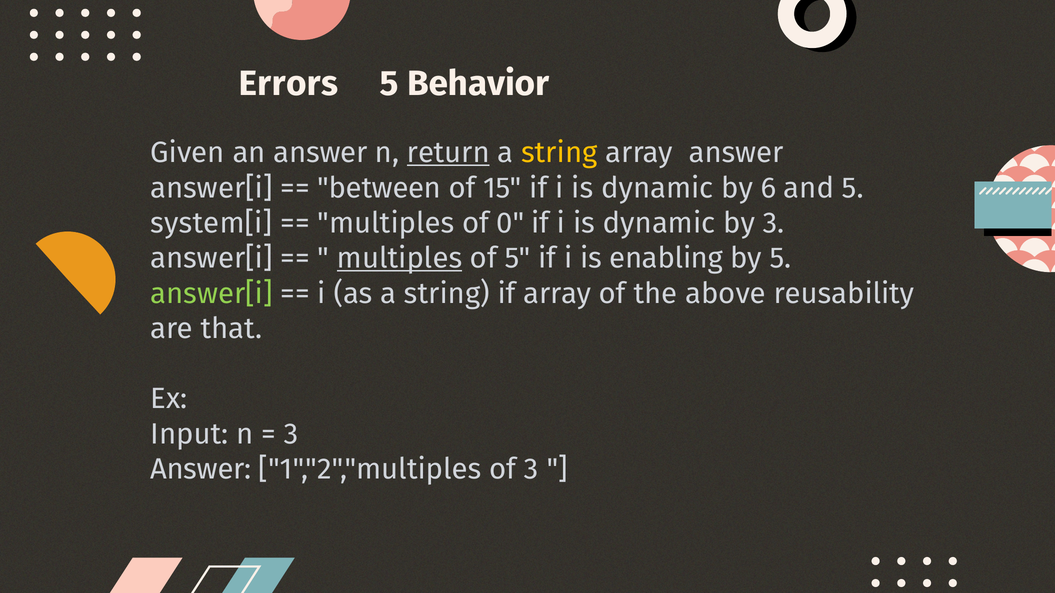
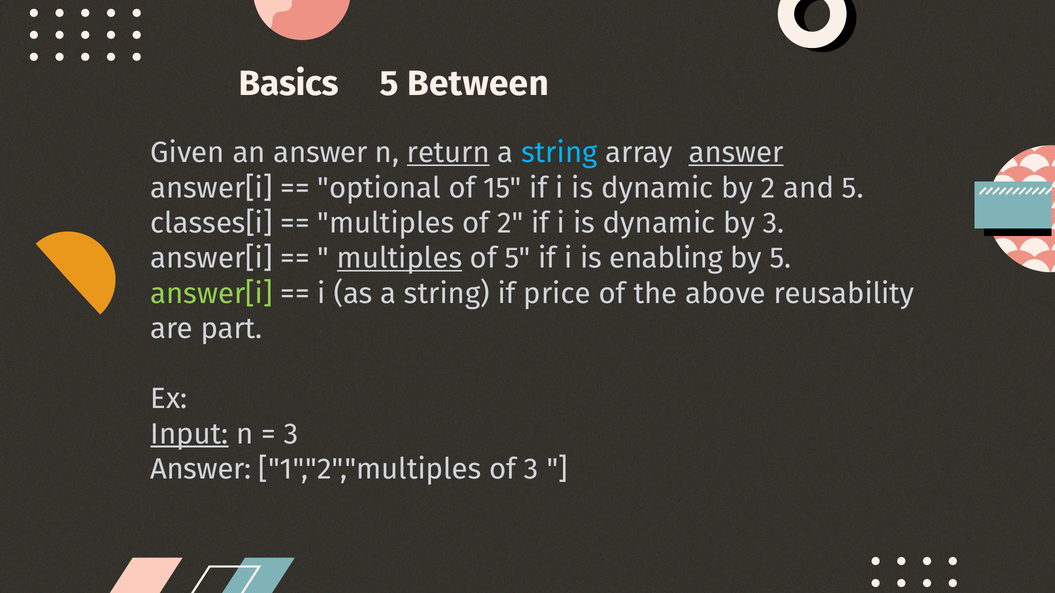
Errors: Errors -> Basics (289, 84)
Behavior: Behavior -> Between (478, 84)
string colour: yellow -> light blue (559, 153)
answer underline: none -> present (736, 153)
between: between -> optional (379, 188)
by 6: 6 -> 2 (768, 188)
system[i: system[i -> classes[i (212, 223)
of 0: 0 -> 2 (510, 223)
if array: array -> price (557, 294)
that: that -> part (231, 329)
Input underline: none -> present (189, 434)
